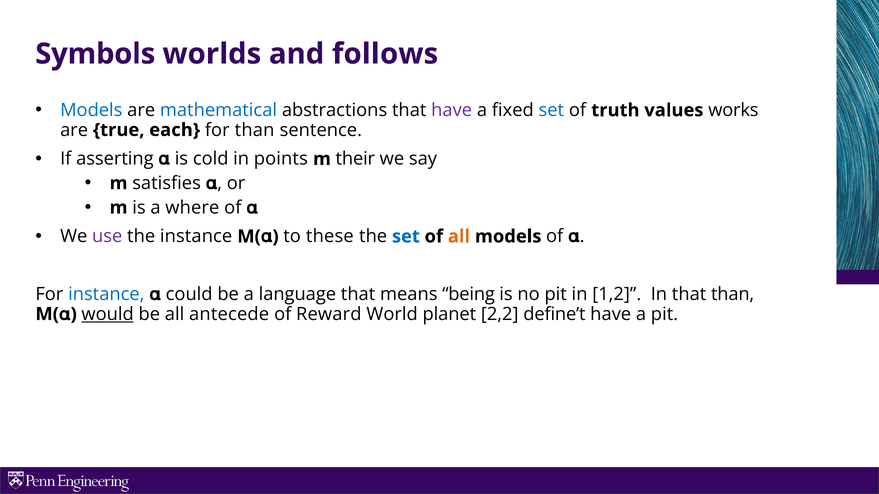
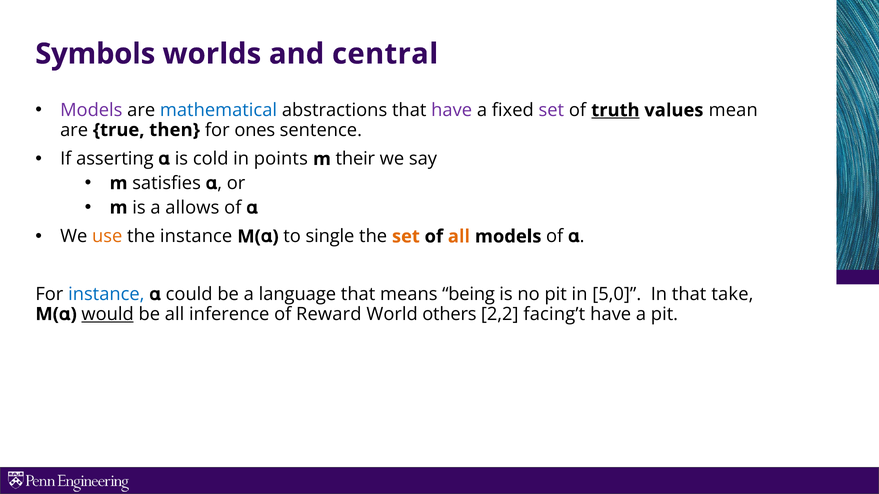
follows: follows -> central (385, 54)
Models colour: blue -> purple (91, 110)
set colour: blue -> purple (551, 110)
truth underline: none -> present (615, 110)
works: works -> mean (733, 110)
each: each -> then (175, 130)
for than: than -> ones (255, 130)
where: where -> allows (192, 208)
use colour: purple -> orange (107, 237)
these: these -> single (330, 237)
set colour: blue -> orange (406, 237)
1,2: 1,2 -> 5,0 (617, 295)
that than: than -> take (732, 295)
antecede: antecede -> inference (229, 314)
planet: planet -> others (449, 314)
define’t: define’t -> facing’t (554, 314)
